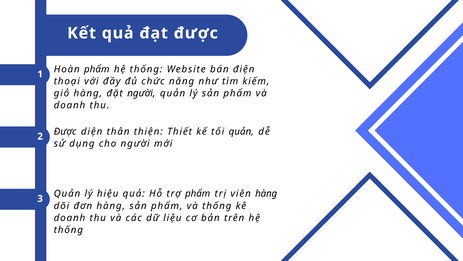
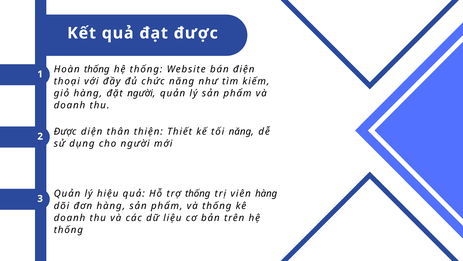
Hoàn phẩm: phẩm -> thống (97, 69)
tối quản: quản -> năng (241, 131)
trợ phẩm: phẩm -> thống (198, 193)
